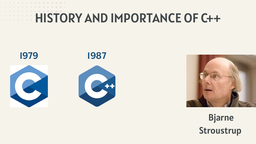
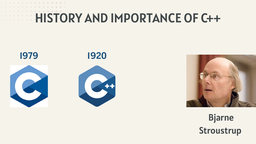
1987: 1987 -> 1920 (97, 56)
